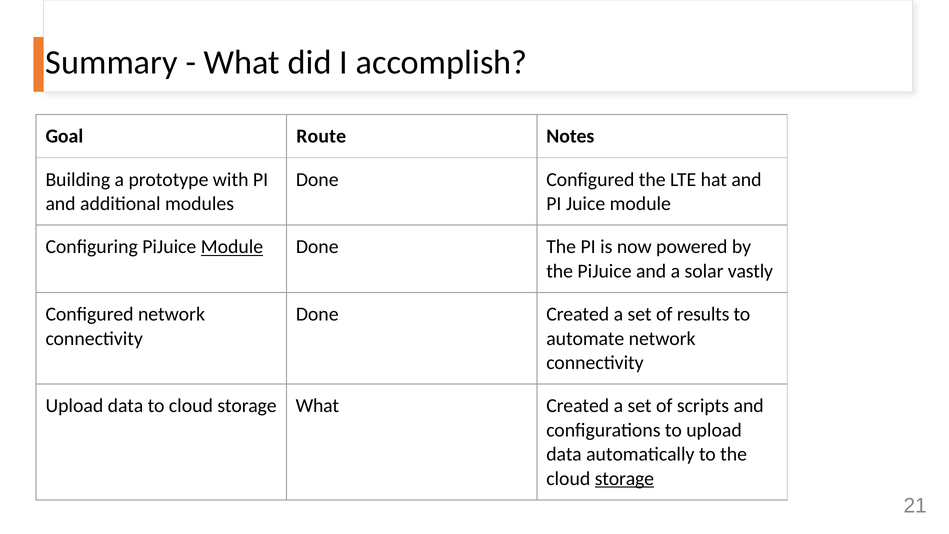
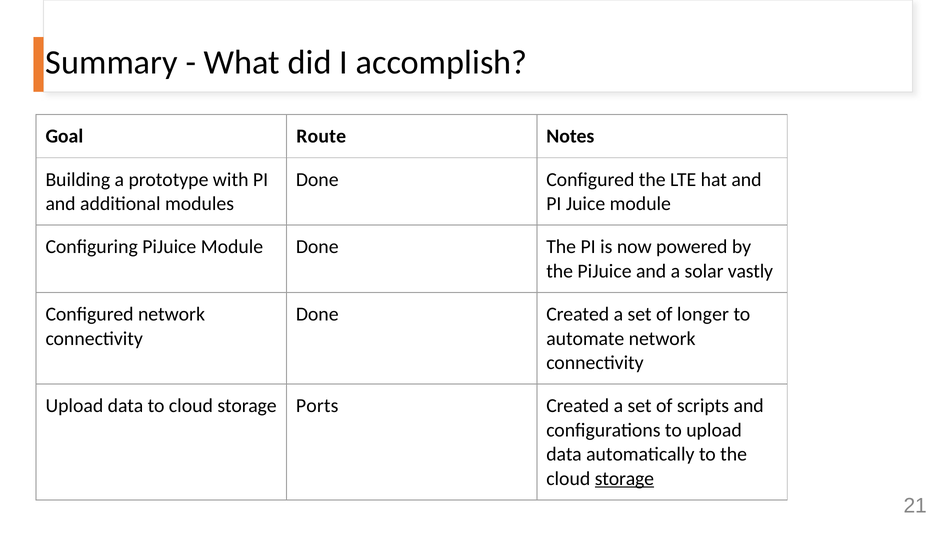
Module underline: present -> none (232, 247)
results: results -> longer (703, 314)
storage What: What -> Ports (317, 406)
